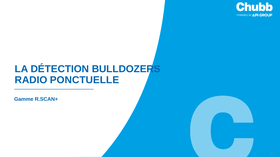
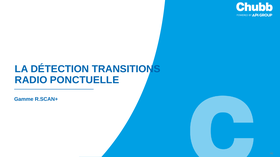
BULLDOZERS: BULLDOZERS -> TRANSITIONS (126, 69)
